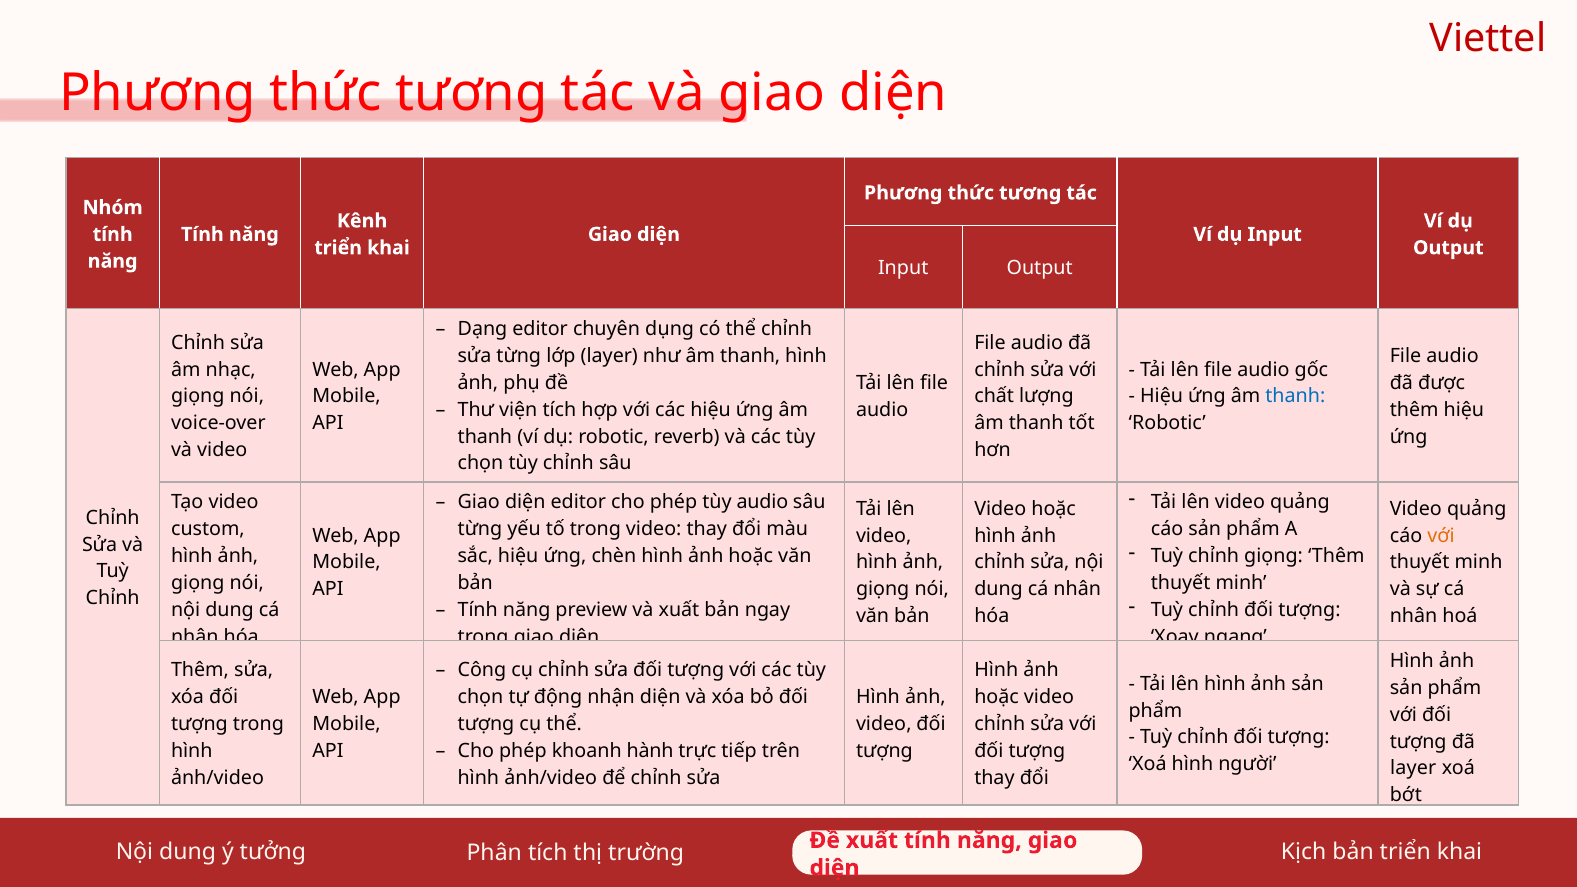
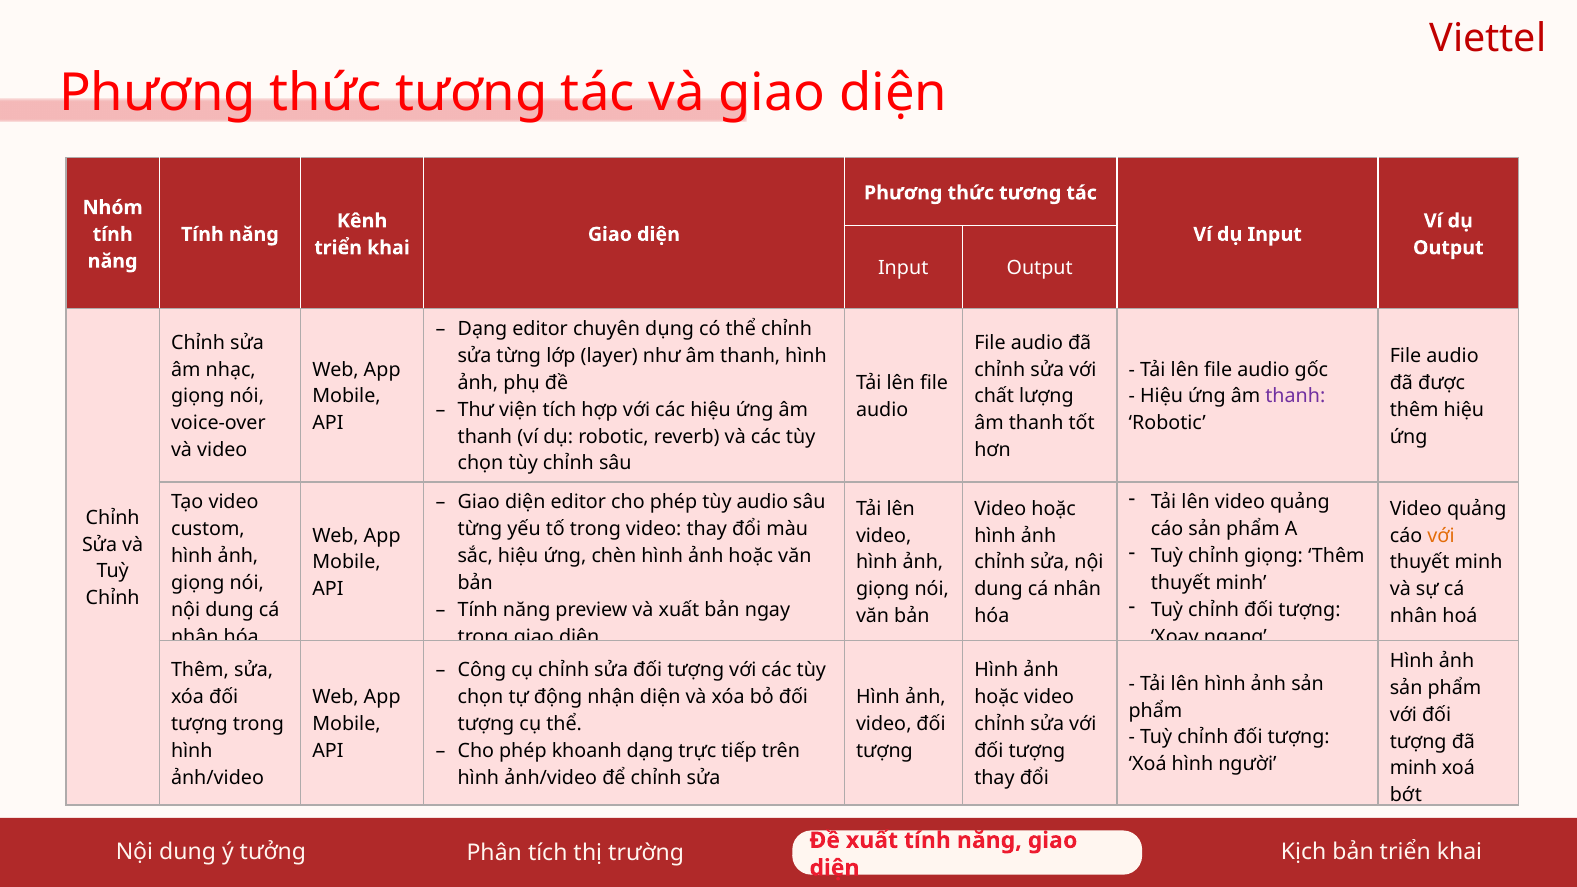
thanh colour: blue -> purple (1295, 396)
khoanh hành: hành -> dạng (650, 751)
layer: layer -> minh (1413, 768)
